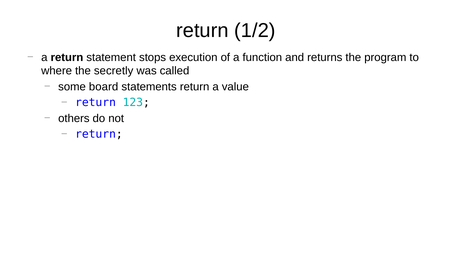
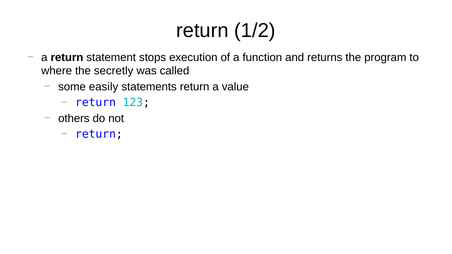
board: board -> easily (104, 87)
